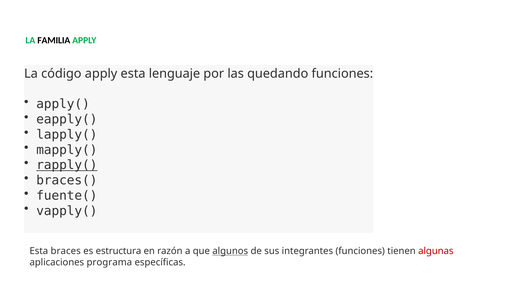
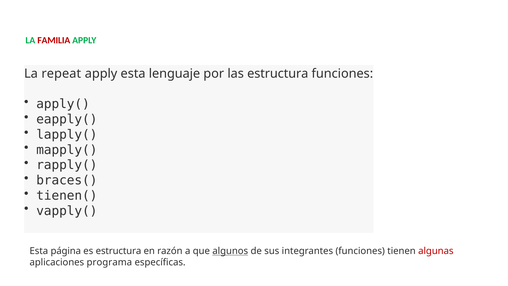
FAMILIA colour: black -> red (54, 40)
código: código -> repeat (61, 74)
las quedando: quedando -> estructura (278, 74)
rapply( underline: present -> none (67, 165)
fuente(: fuente( -> tienen( (67, 195)
braces: braces -> página (66, 251)
